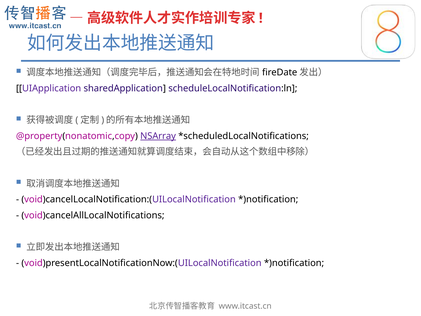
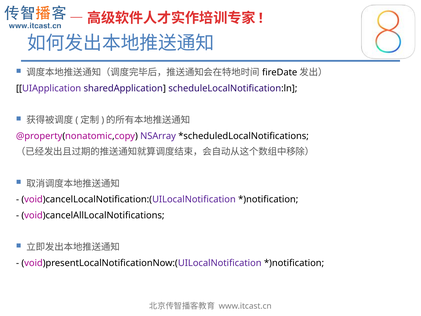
NSArray underline: present -> none (158, 136)
